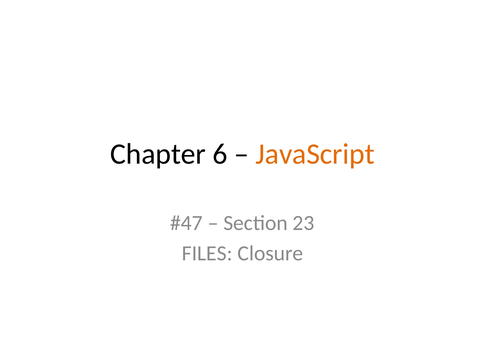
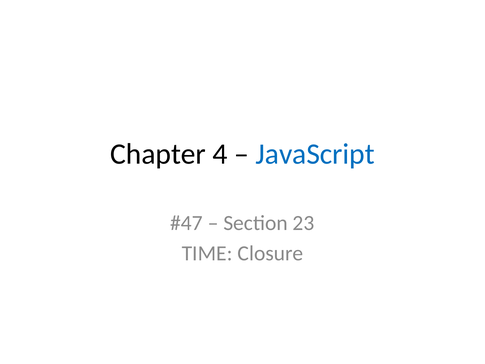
6: 6 -> 4 (220, 154)
JavaScript colour: orange -> blue (315, 154)
FILES: FILES -> TIME (207, 253)
